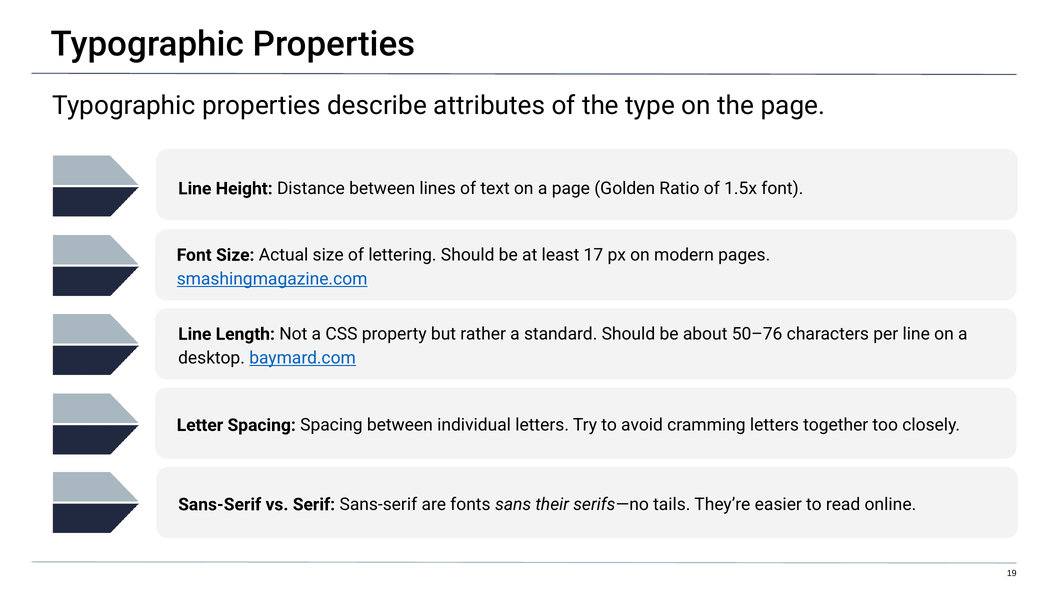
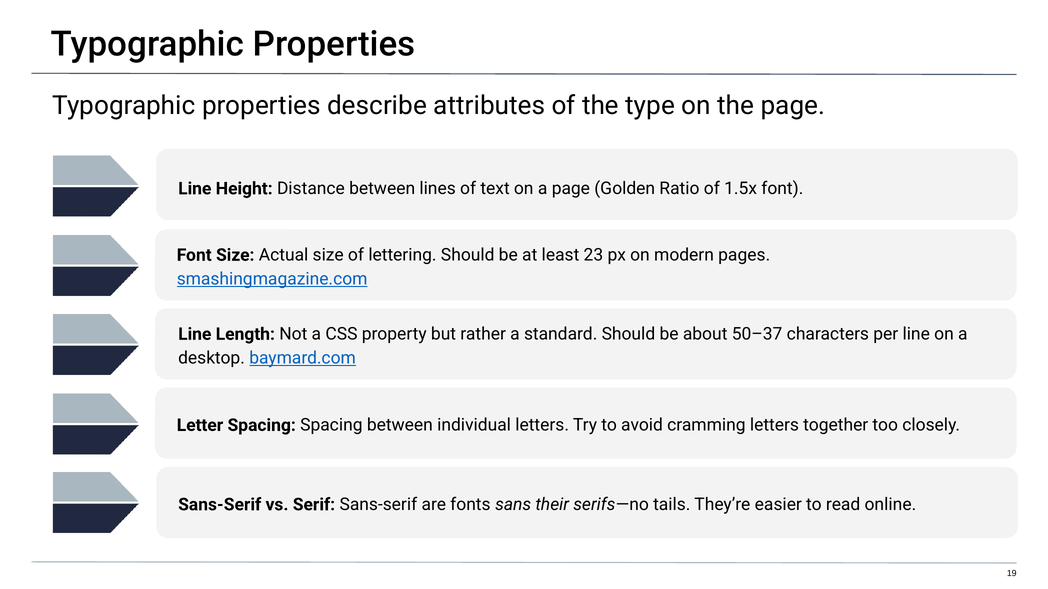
17: 17 -> 23 (593, 255)
50–76: 50–76 -> 50–37 (757, 334)
